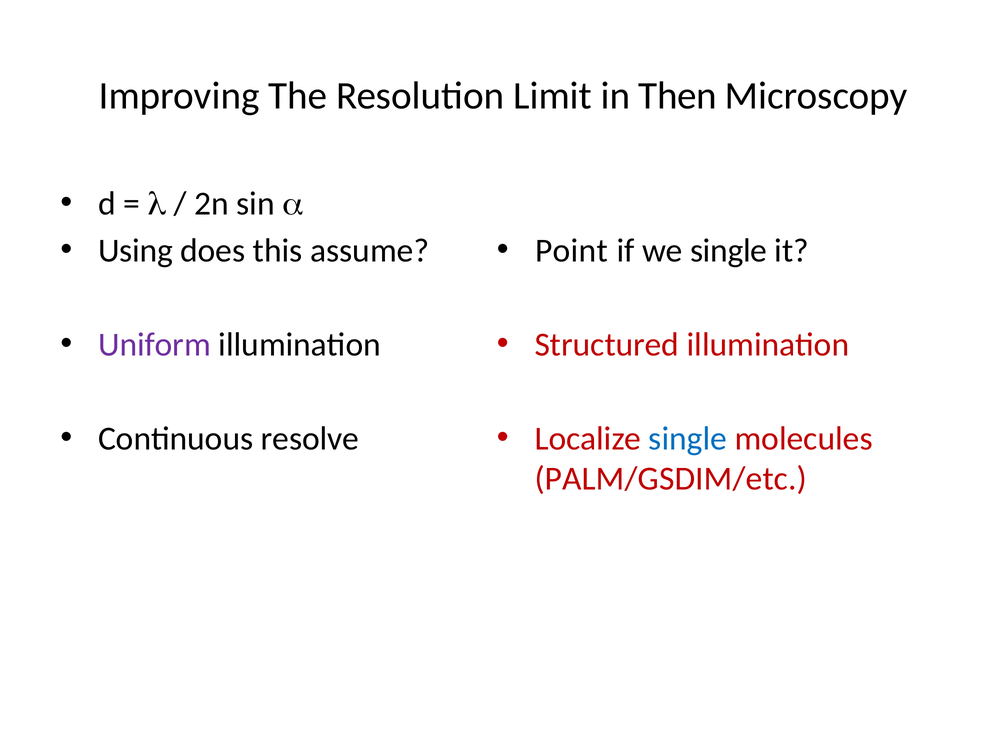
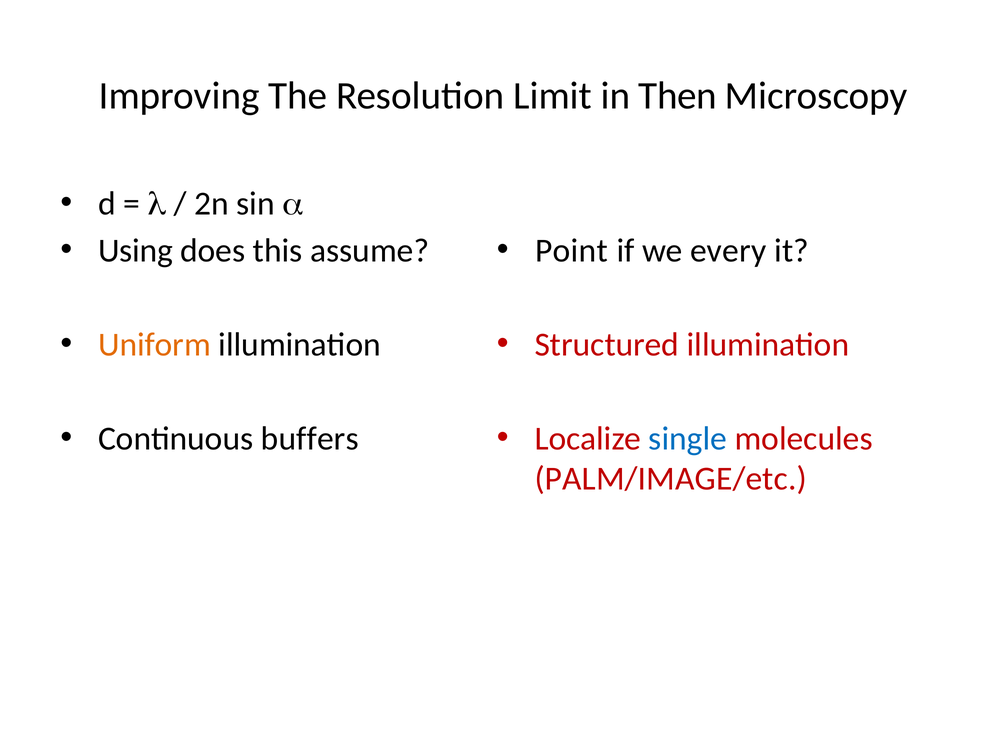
we single: single -> every (728, 251)
Uniform colour: purple -> orange (155, 345)
resolve: resolve -> buffers (310, 439)
PALM/GSDIM/etc: PALM/GSDIM/etc -> PALM/IMAGE/etc (671, 479)
